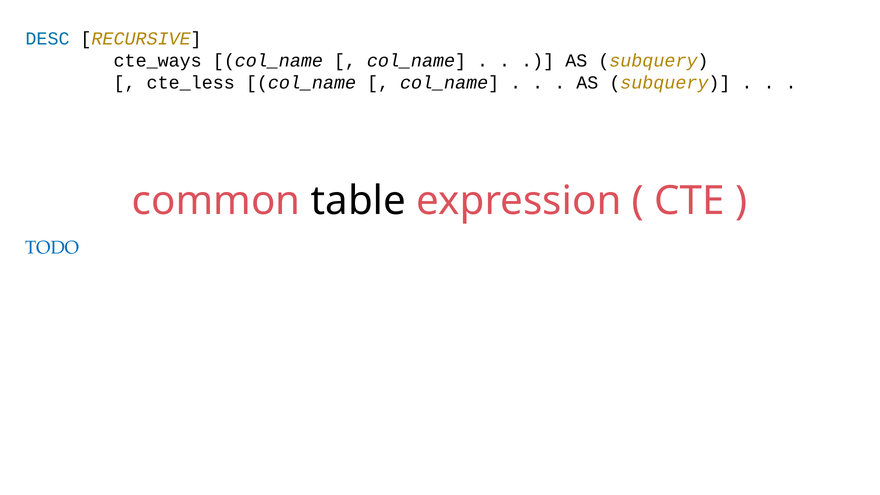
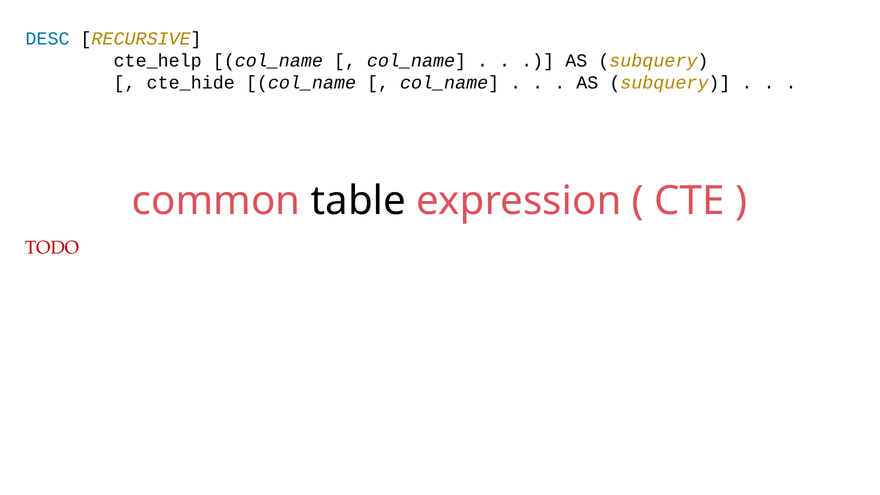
cte_ways: cte_ways -> cte_help (158, 61)
cte_less: cte_less -> cte_hide (191, 83)
TODO colour: blue -> red (52, 247)
